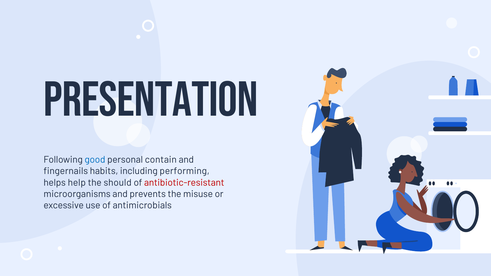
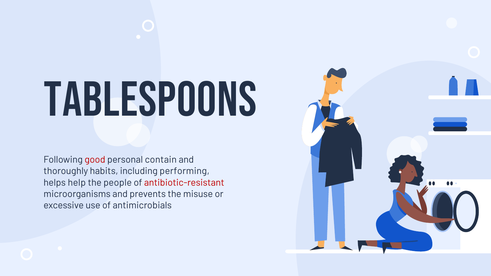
PRESENTATION: PRESENTATION -> TABLESPOONS (150, 100)
good colour: blue -> red (95, 160)
fingernails: fingernails -> thoroughly (66, 171)
should: should -> people (118, 183)
